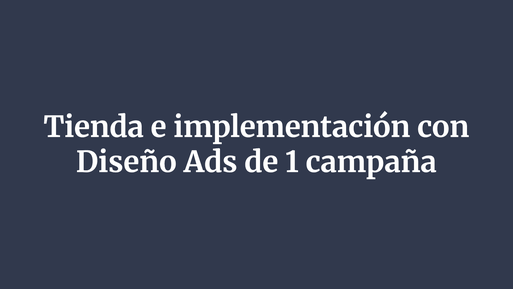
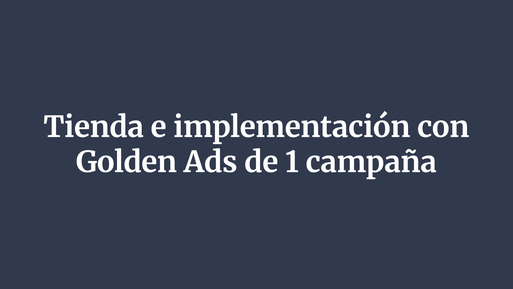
Diseño: Diseño -> Golden (126, 162)
